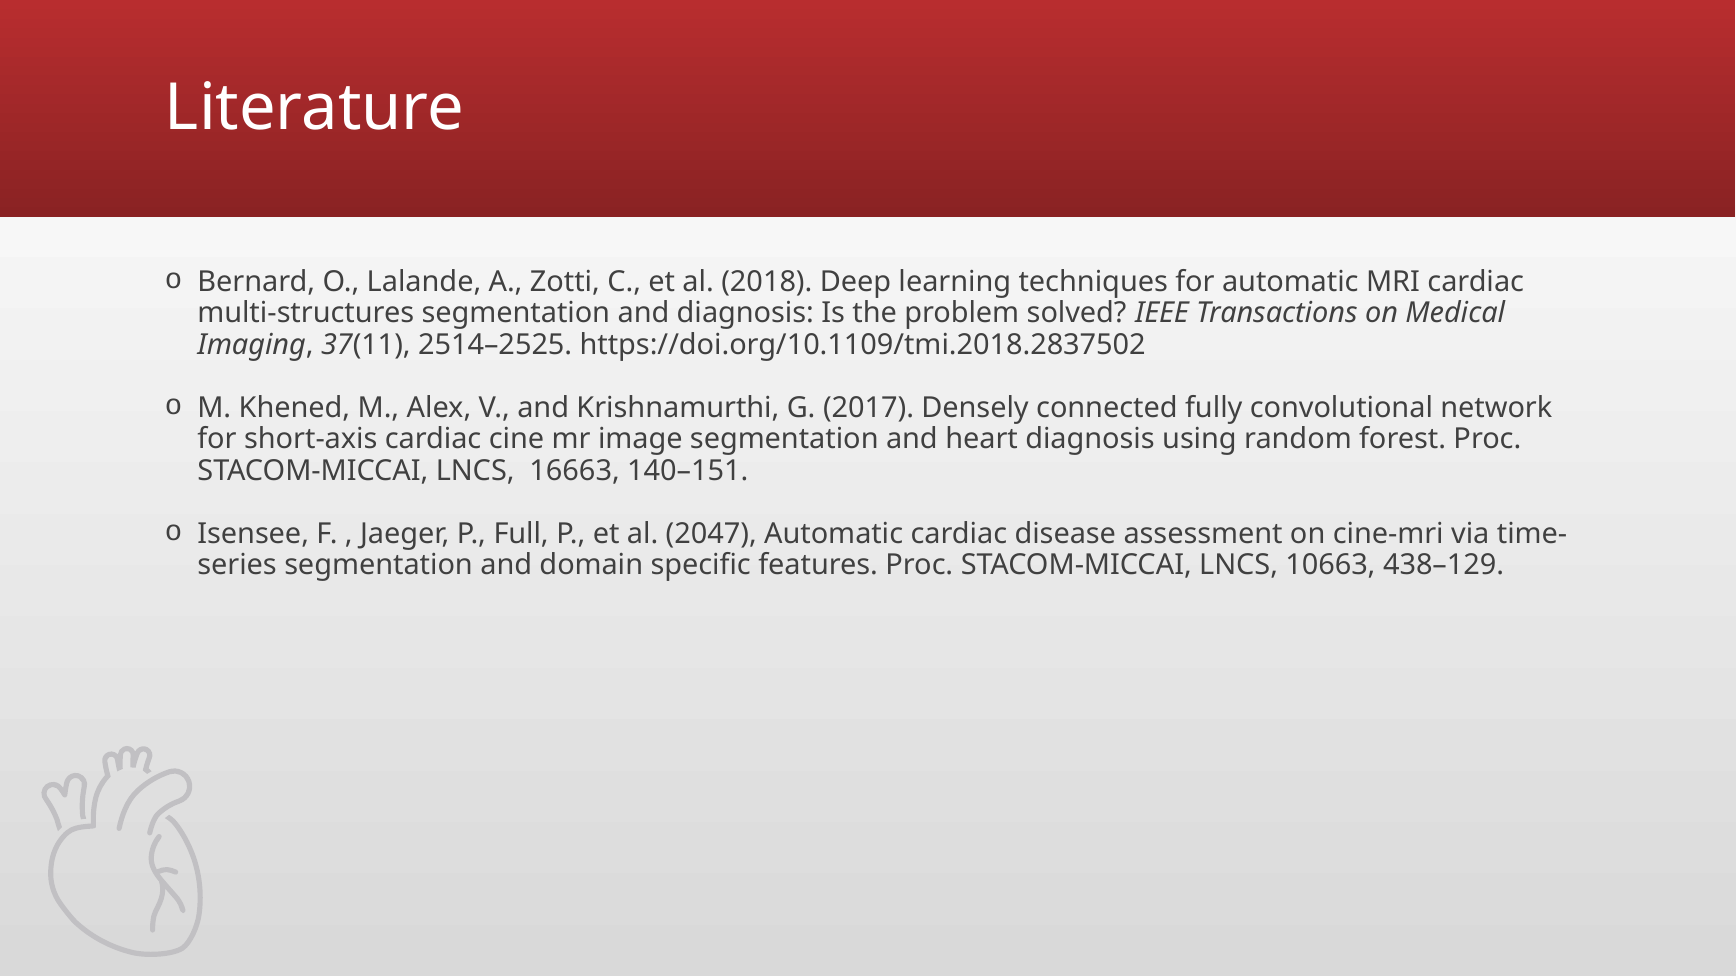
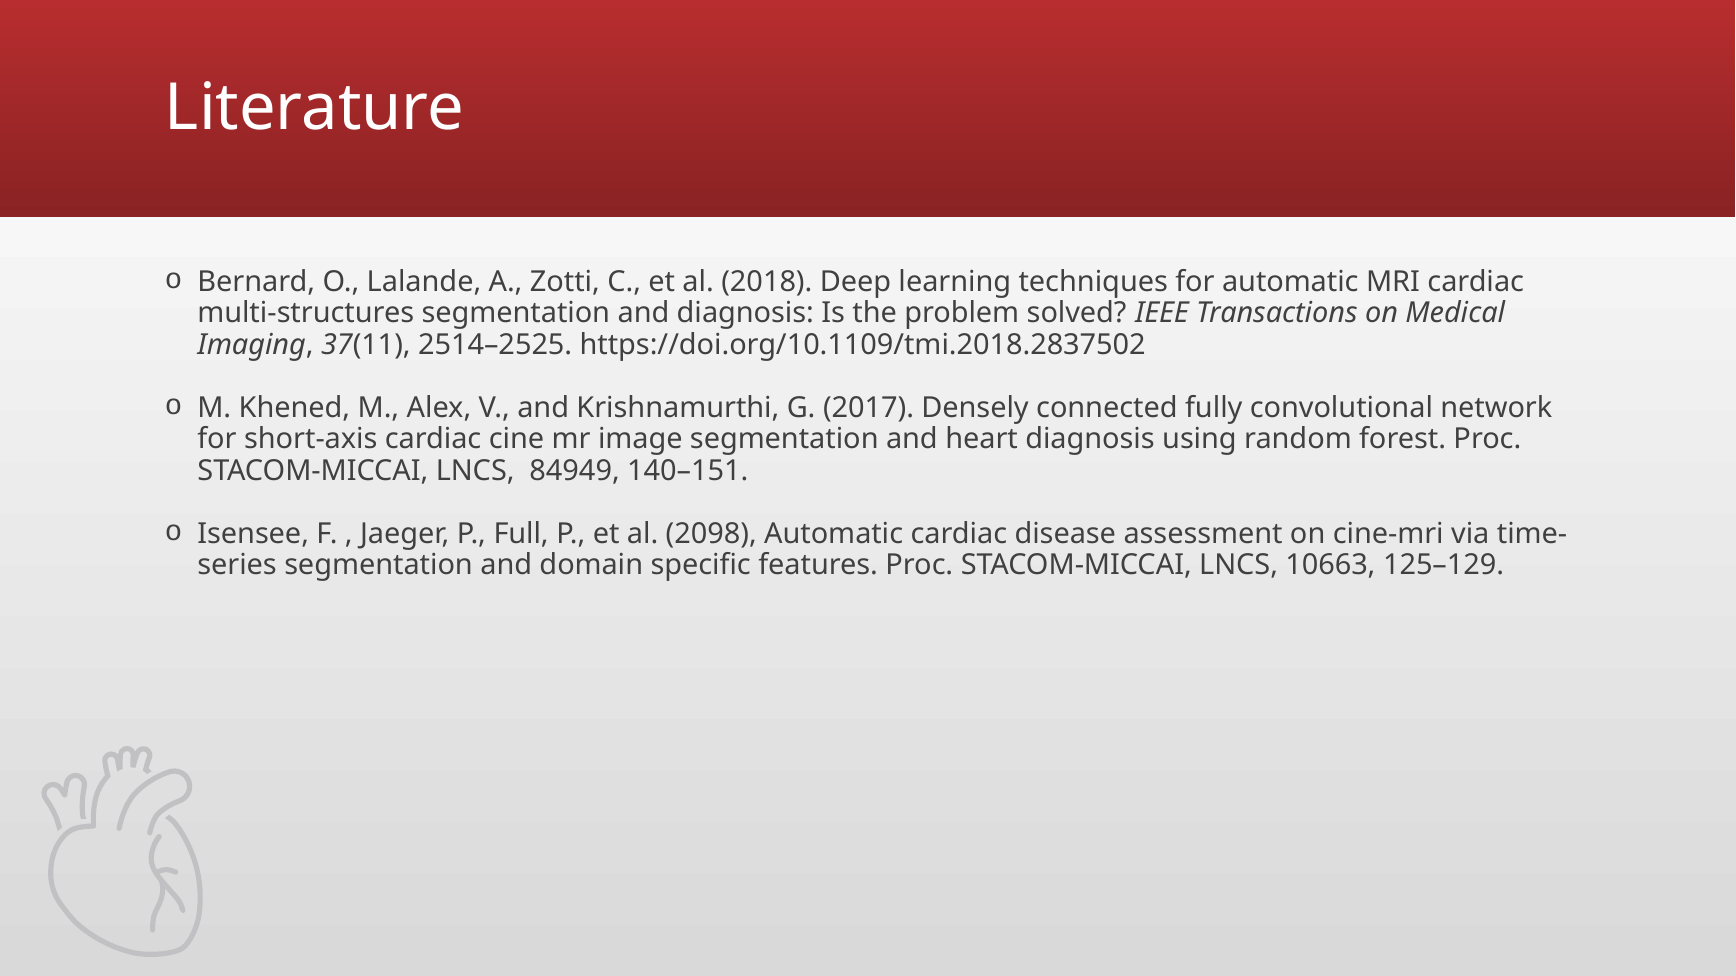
16663: 16663 -> 84949 (575, 471)
2047: 2047 -> 2098 (711, 534)
438–129: 438–129 -> 125–129 (1444, 566)
